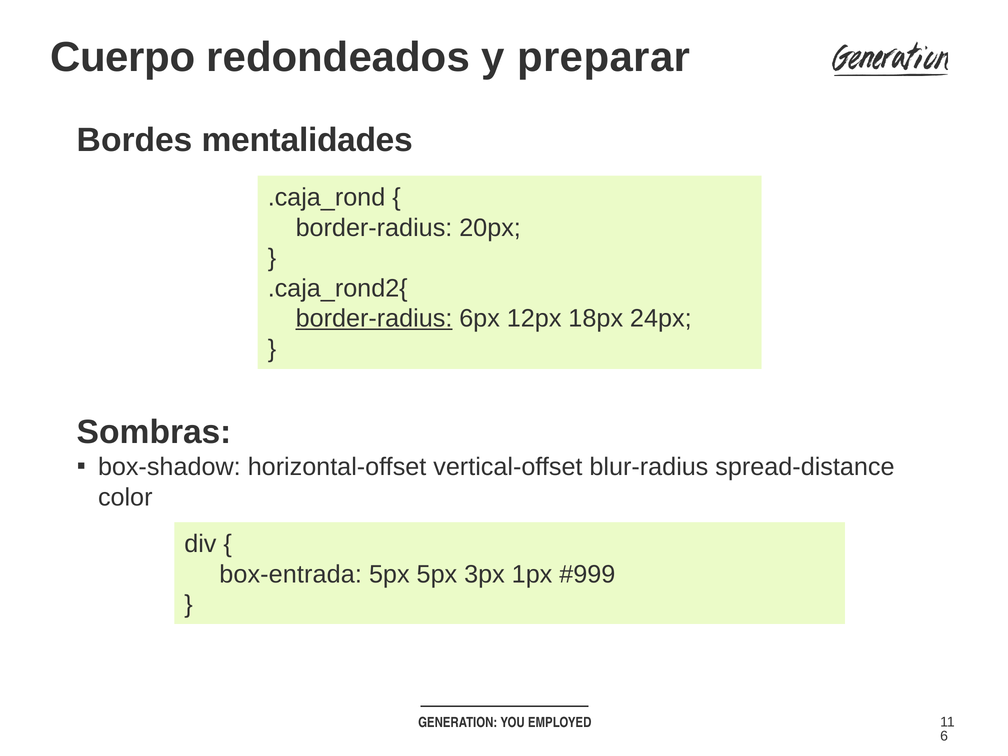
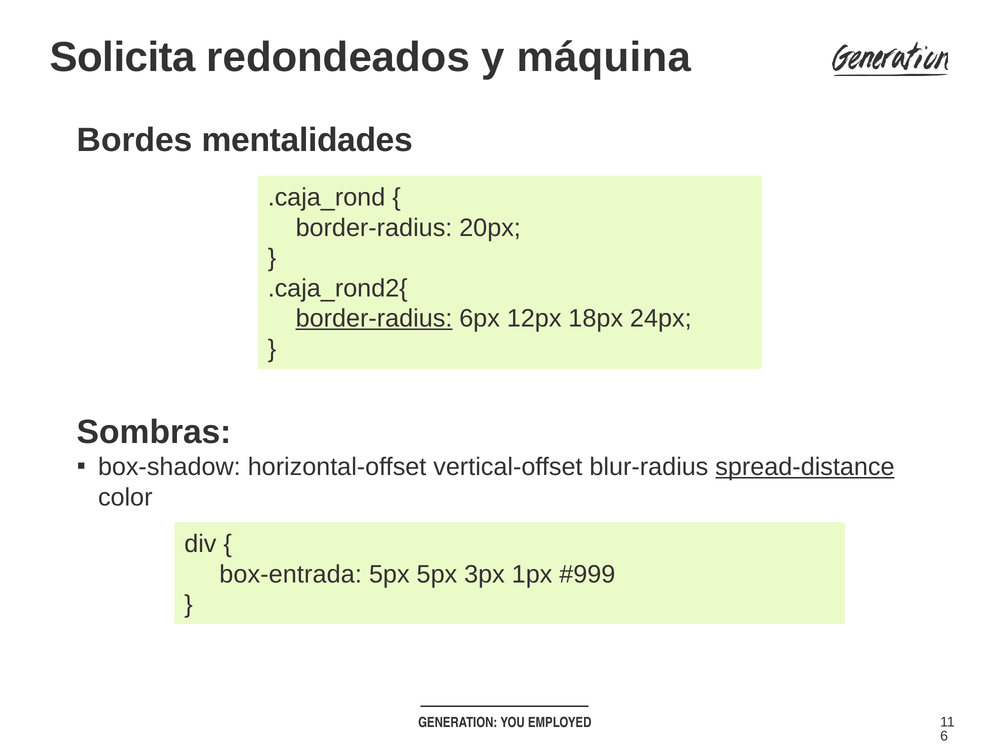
Cuerpo: Cuerpo -> Solicita (123, 57)
preparar: preparar -> máquina (604, 57)
spread-distance underline: none -> present (805, 467)
